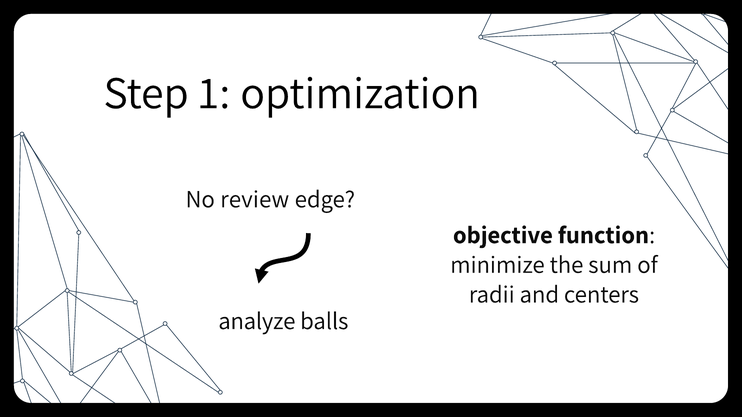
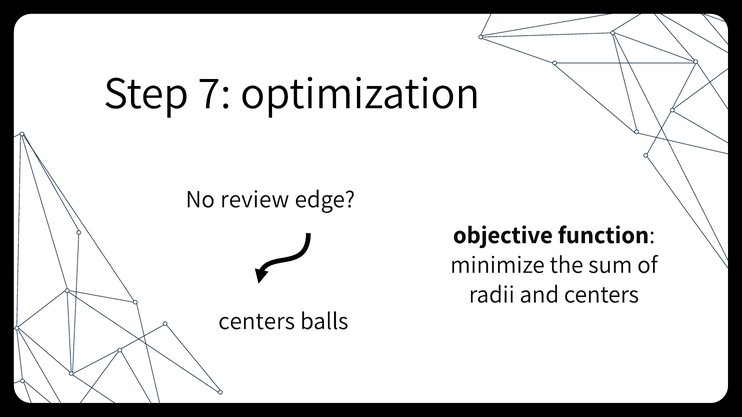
1: 1 -> 7 (214, 93)
analyze: analyze -> centers (257, 321)
